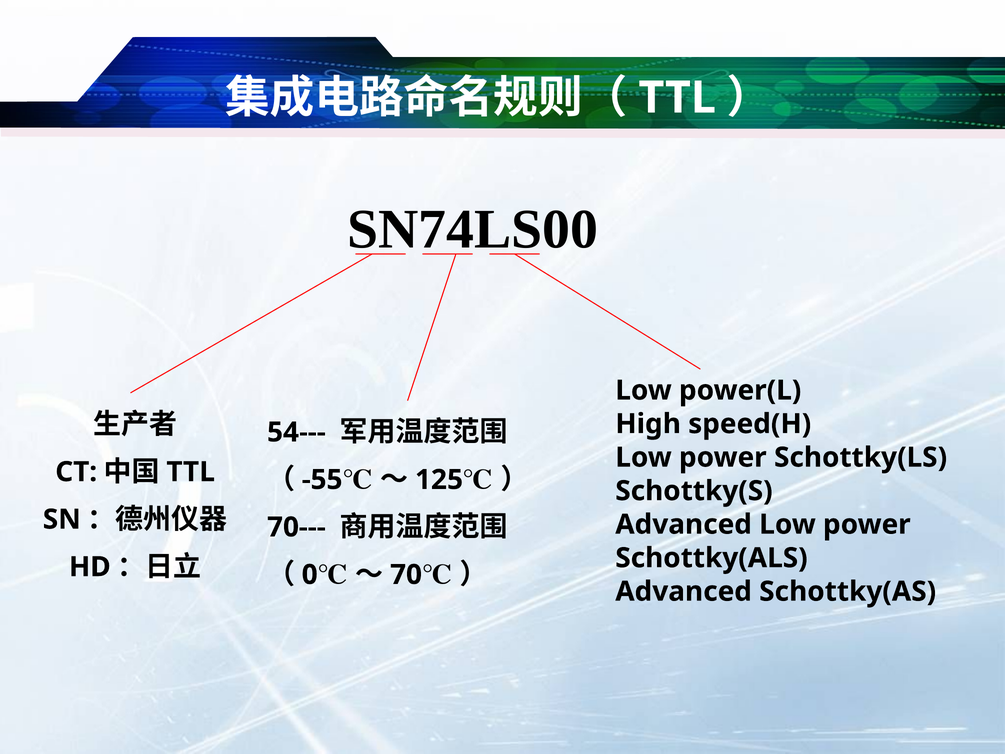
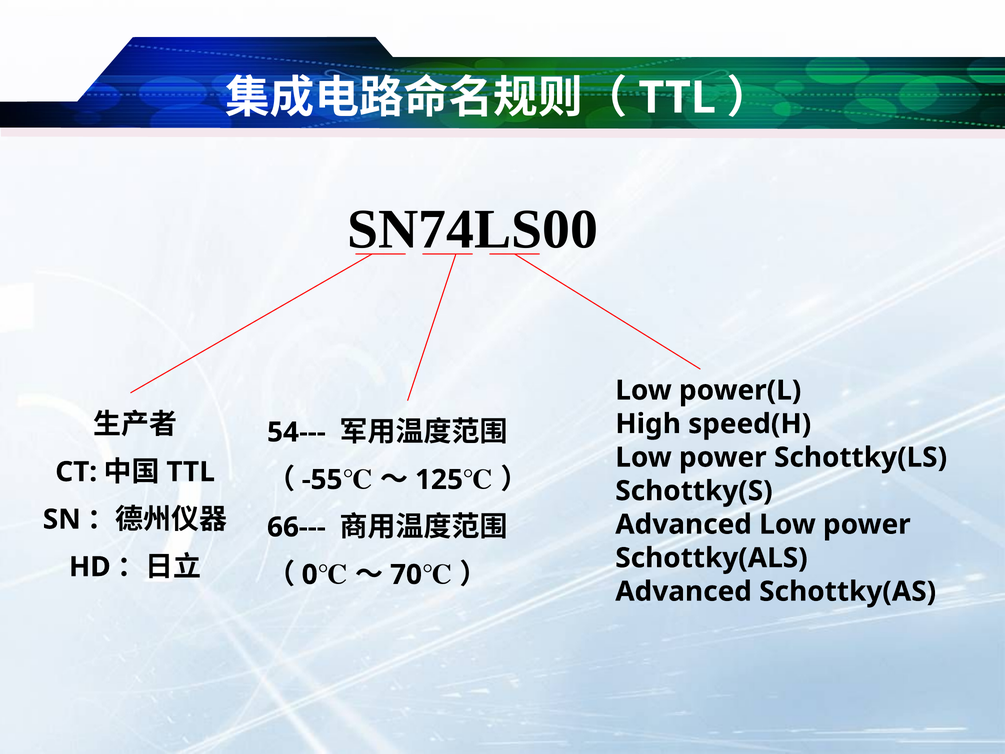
70---: 70--- -> 66--- (296, 527)
